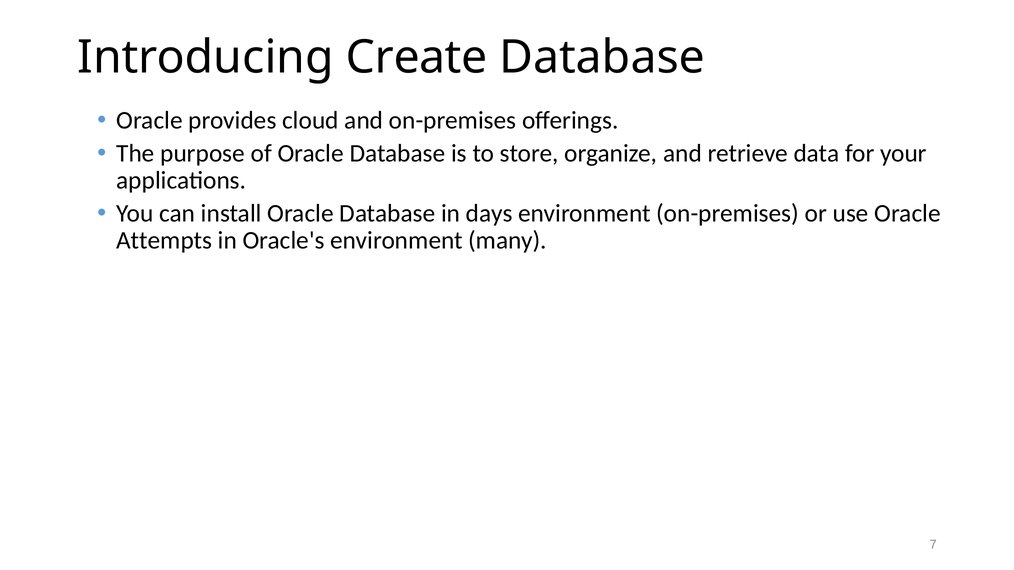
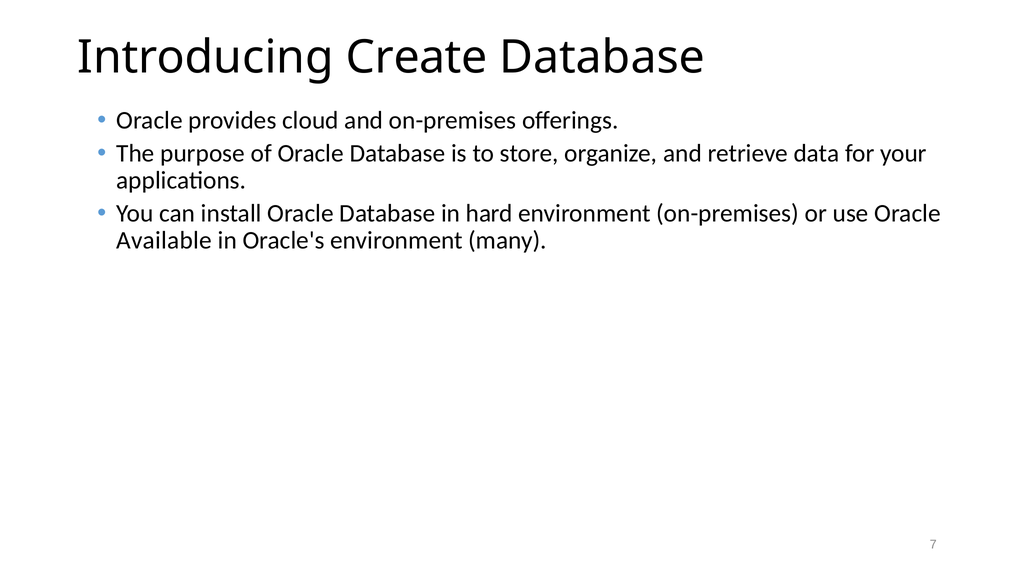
days: days -> hard (489, 213)
Attempts: Attempts -> Available (164, 241)
